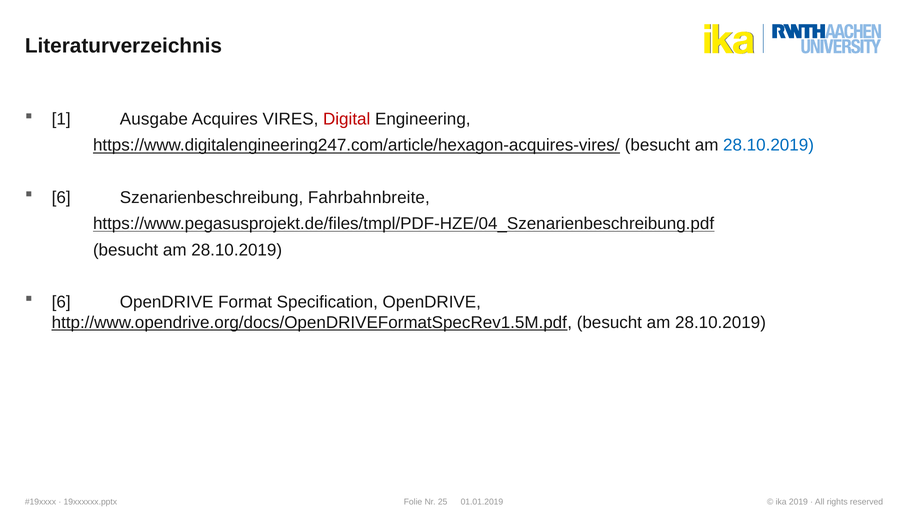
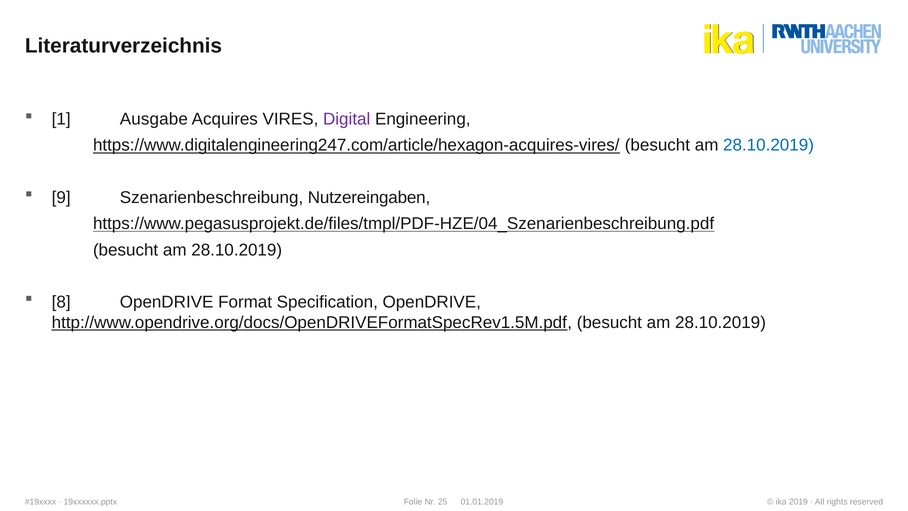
Digital colour: red -> purple (347, 119)
6: 6 -> 9 (61, 198)
Fahrbahnbreite: Fahrbahnbreite -> Nutzereingaben (369, 198)
6: 6 -> 8 (61, 302)
